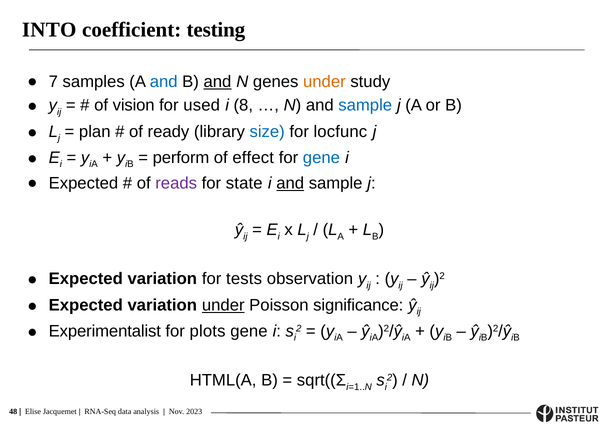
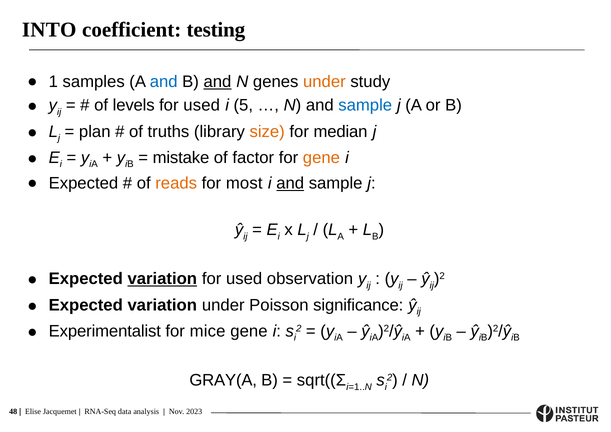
7: 7 -> 1 (53, 82)
vision: vision -> levels (134, 105)
8: 8 -> 5 (243, 105)
ready: ready -> truths (168, 132)
size colour: blue -> orange (267, 132)
locfunc: locfunc -> median (341, 132)
perform: perform -> mistake (181, 158)
effect: effect -> factor (253, 158)
gene colour: blue -> orange (321, 158)
reads colour: purple -> orange (176, 183)
state: state -> most (244, 183)
variation underline: none -> present (162, 279)
tests: tests -> used (244, 279)
under underline: present -> none (223, 305)
plots: plots -> mice (208, 331)
HTML(A: HTML(A -> GRAY(A (223, 380)
